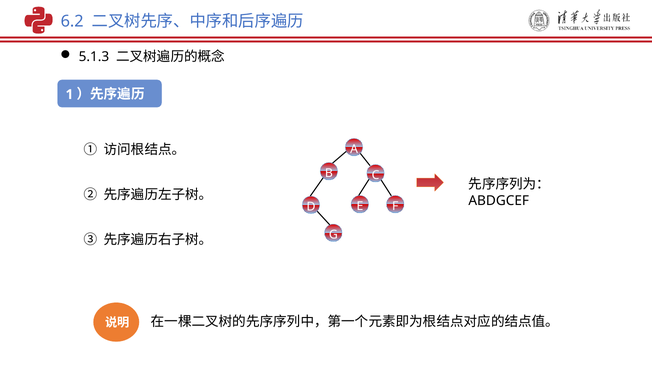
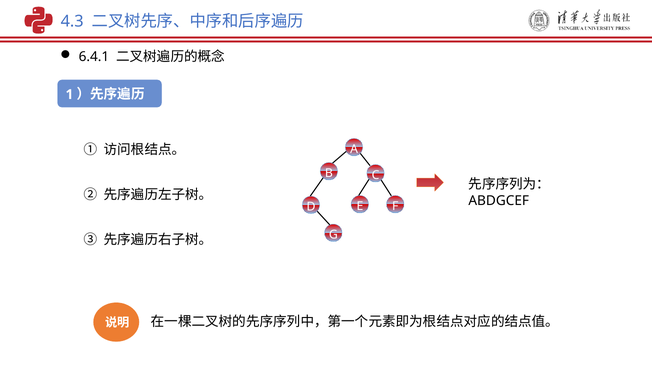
6.2: 6.2 -> 4.3 (72, 21)
5.1.3: 5.1.3 -> 6.4.1 (94, 57)
